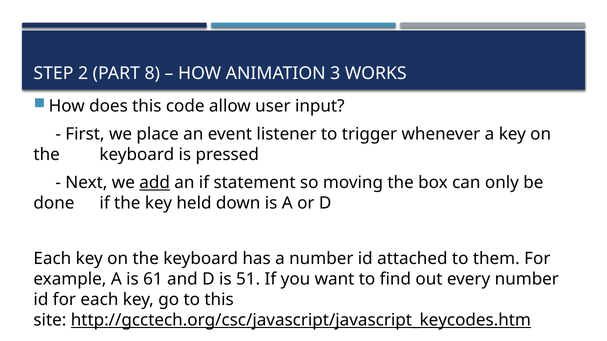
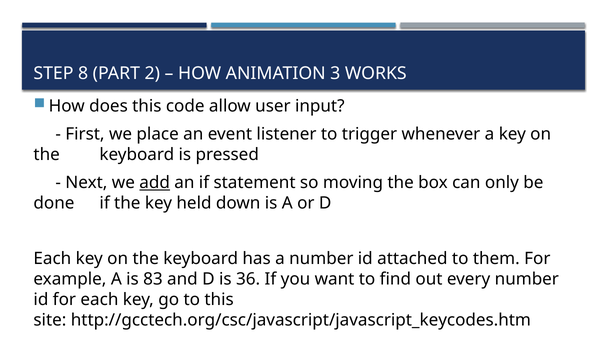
2: 2 -> 8 (83, 74)
8: 8 -> 2 (152, 74)
61: 61 -> 83 (153, 279)
51: 51 -> 36 (248, 279)
http://gcctech.org/csc/javascript/javascript_keycodes.htm underline: present -> none (301, 320)
